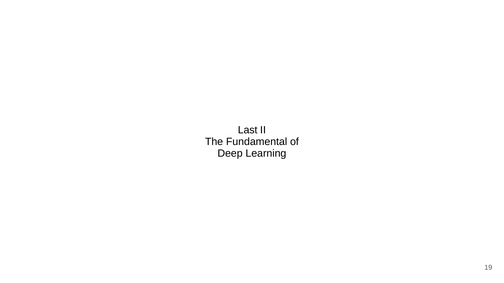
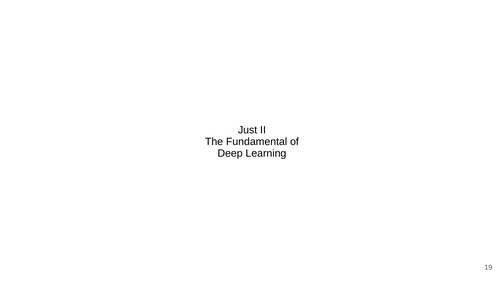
Last: Last -> Just (248, 130)
